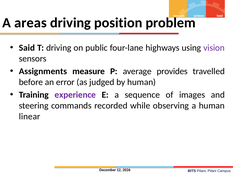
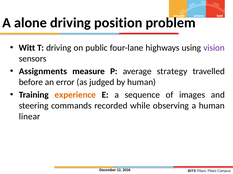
areas: areas -> alone (31, 23)
Said: Said -> Witt (27, 48)
provides: provides -> strategy (172, 72)
experience colour: purple -> orange (75, 95)
